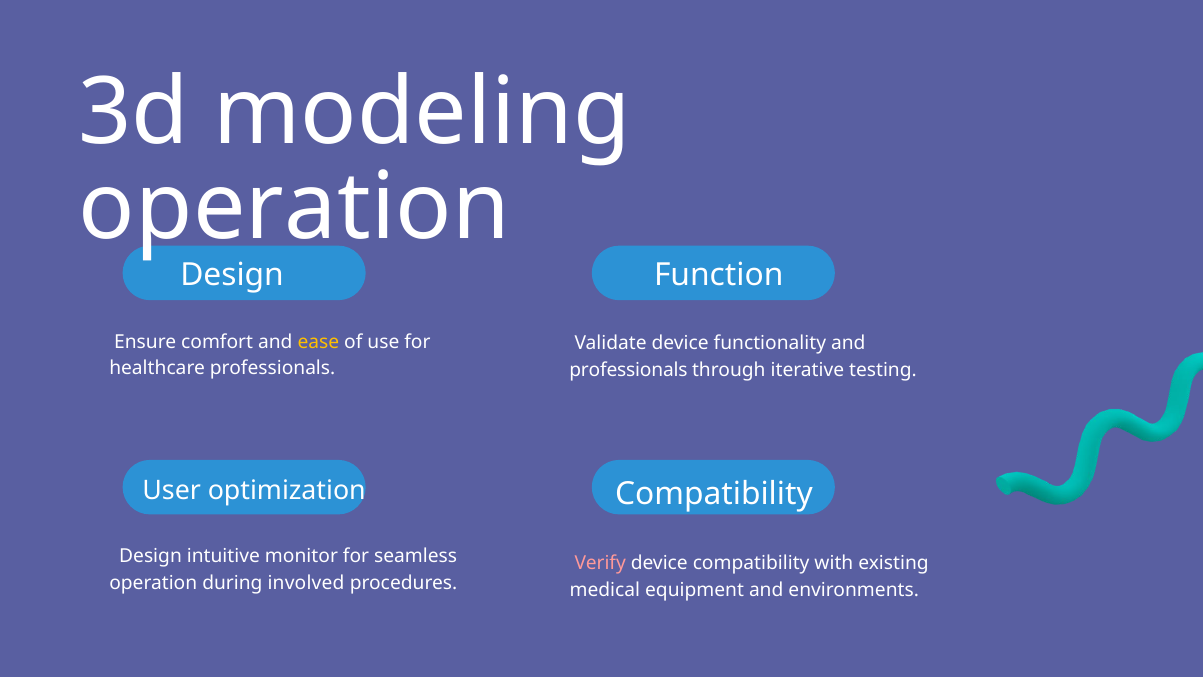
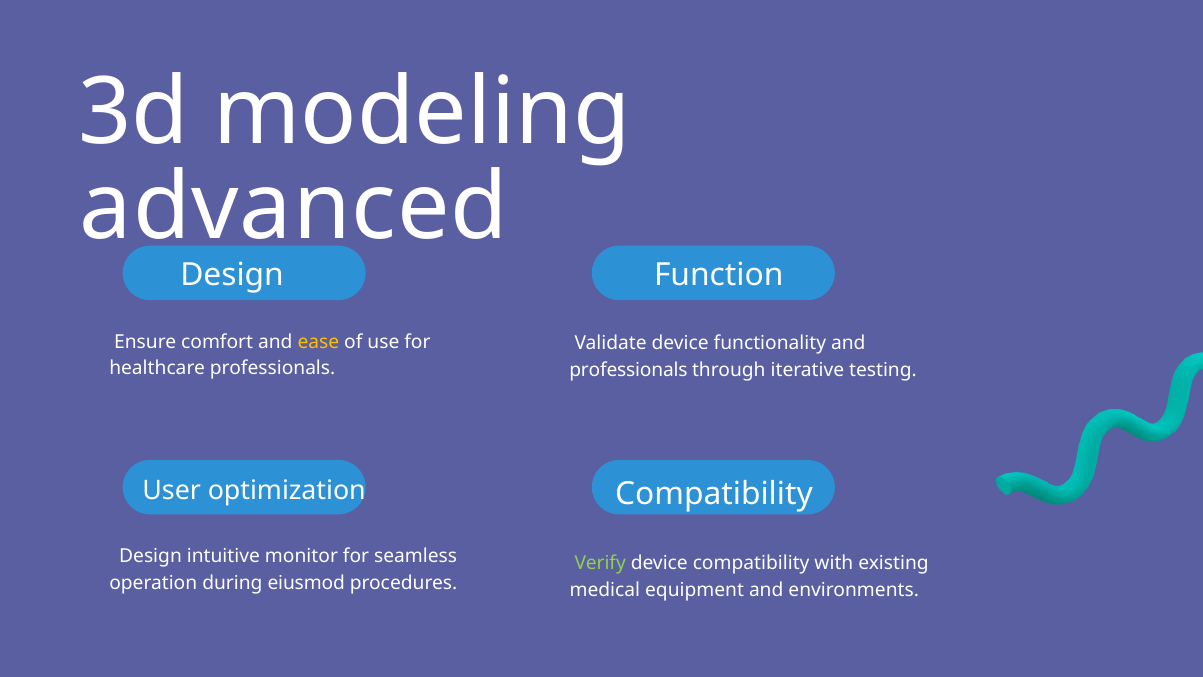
operation: operation -> advanced (294, 207)
Verify colour: pink -> light green (600, 563)
involved: involved -> eiusmod (306, 583)
